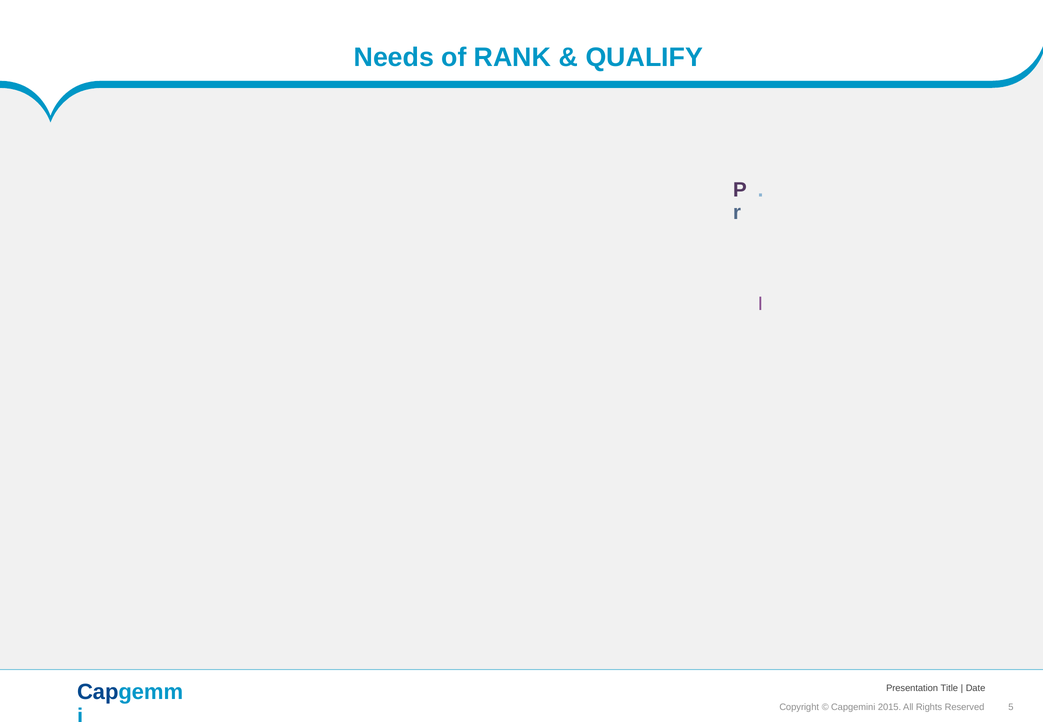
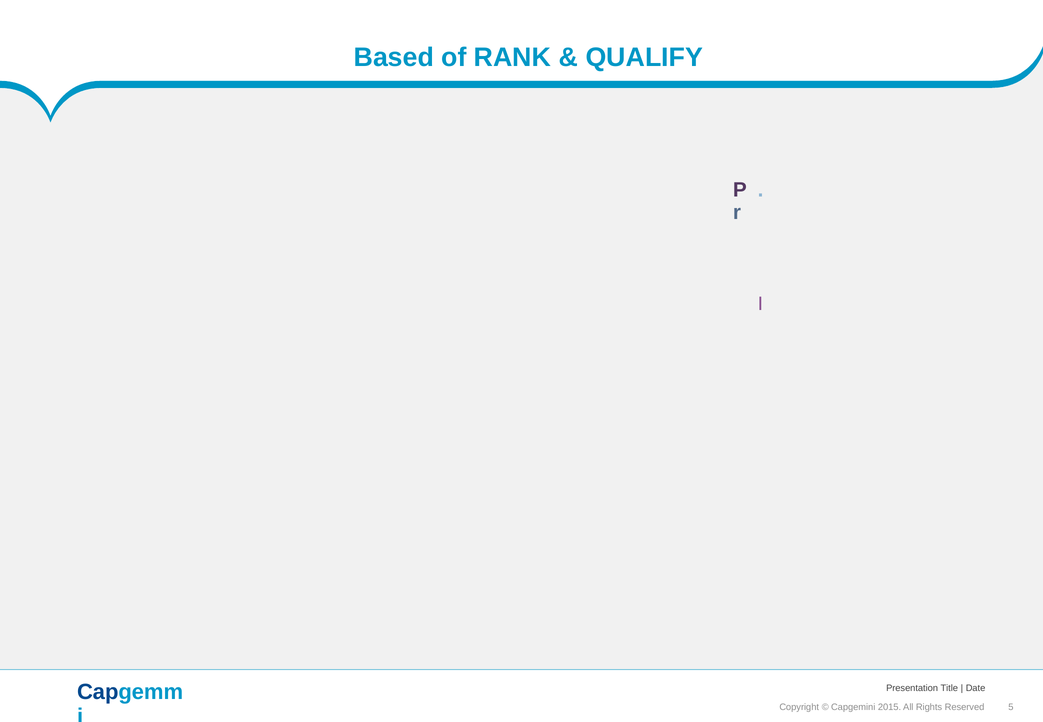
Needs: Needs -> Based (394, 57)
